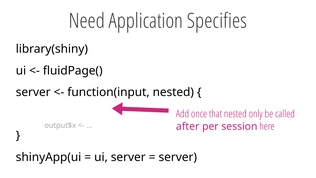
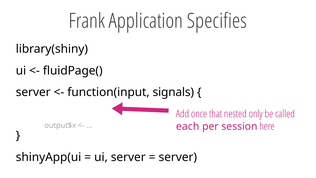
Need: Need -> Frank (87, 21)
function(input nested: nested -> signals (173, 92)
after: after -> each (188, 126)
